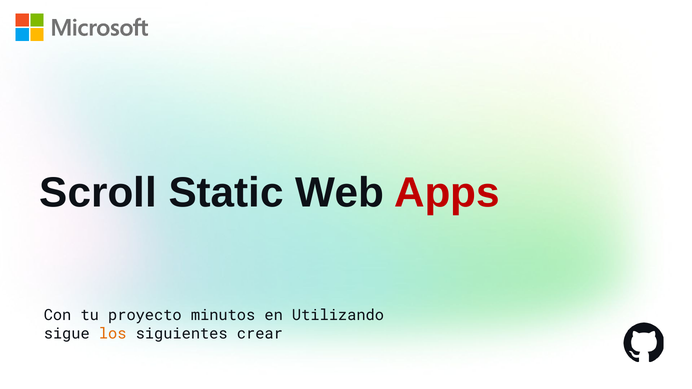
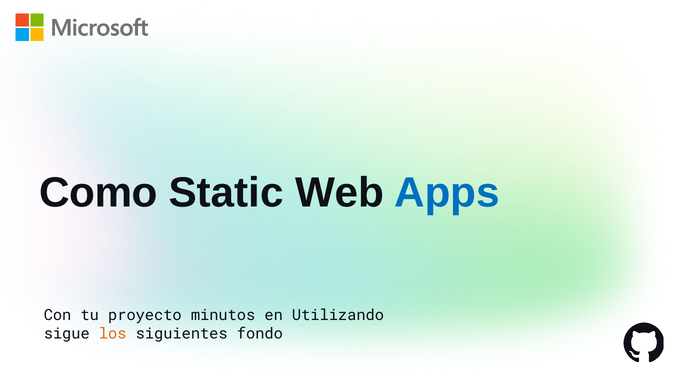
Scroll: Scroll -> Como (98, 193)
Apps colour: red -> blue (447, 193)
crear: crear -> fondo (260, 334)
